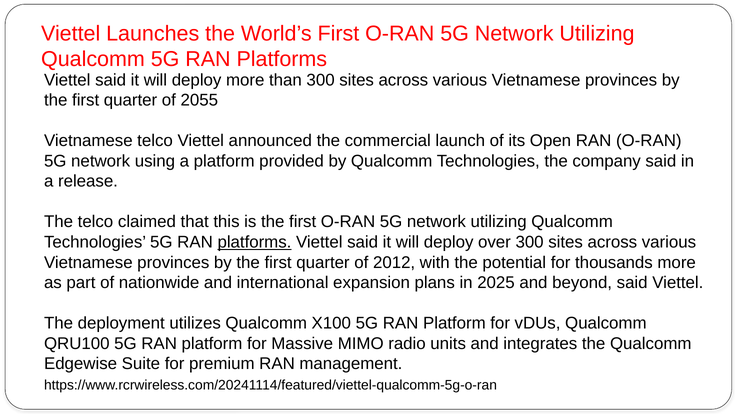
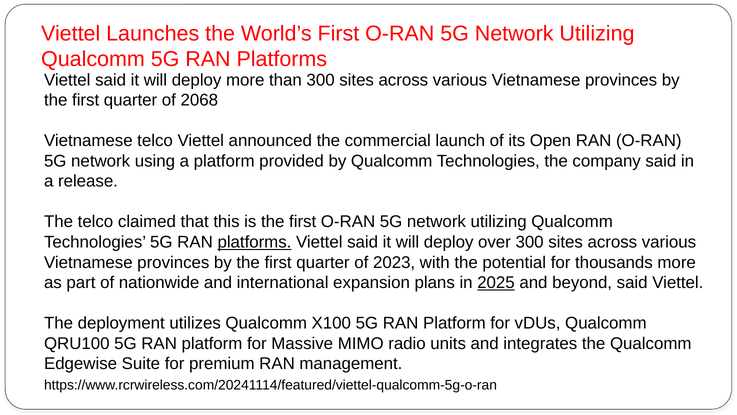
2055: 2055 -> 2068 (199, 100)
2012: 2012 -> 2023 (394, 262)
2025 underline: none -> present (496, 282)
